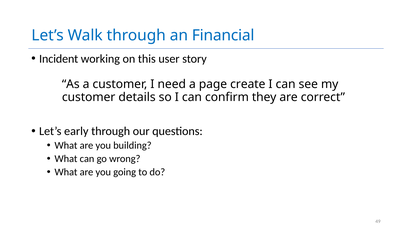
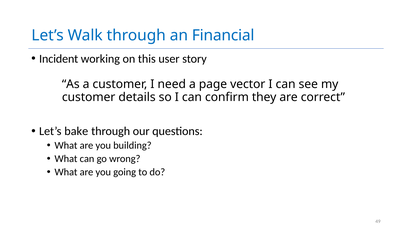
create: create -> vector (248, 84)
early: early -> bake (76, 131)
